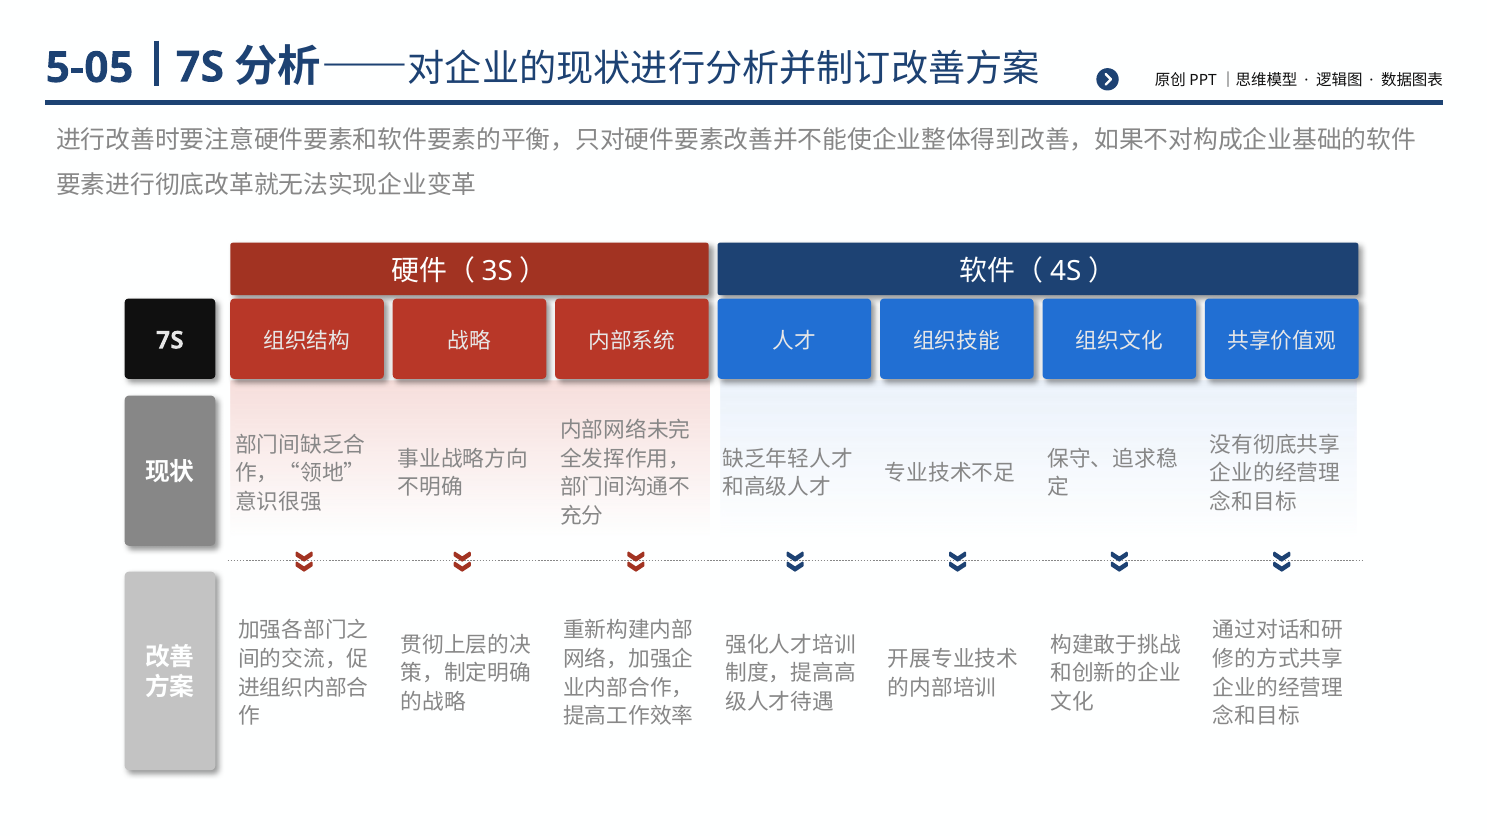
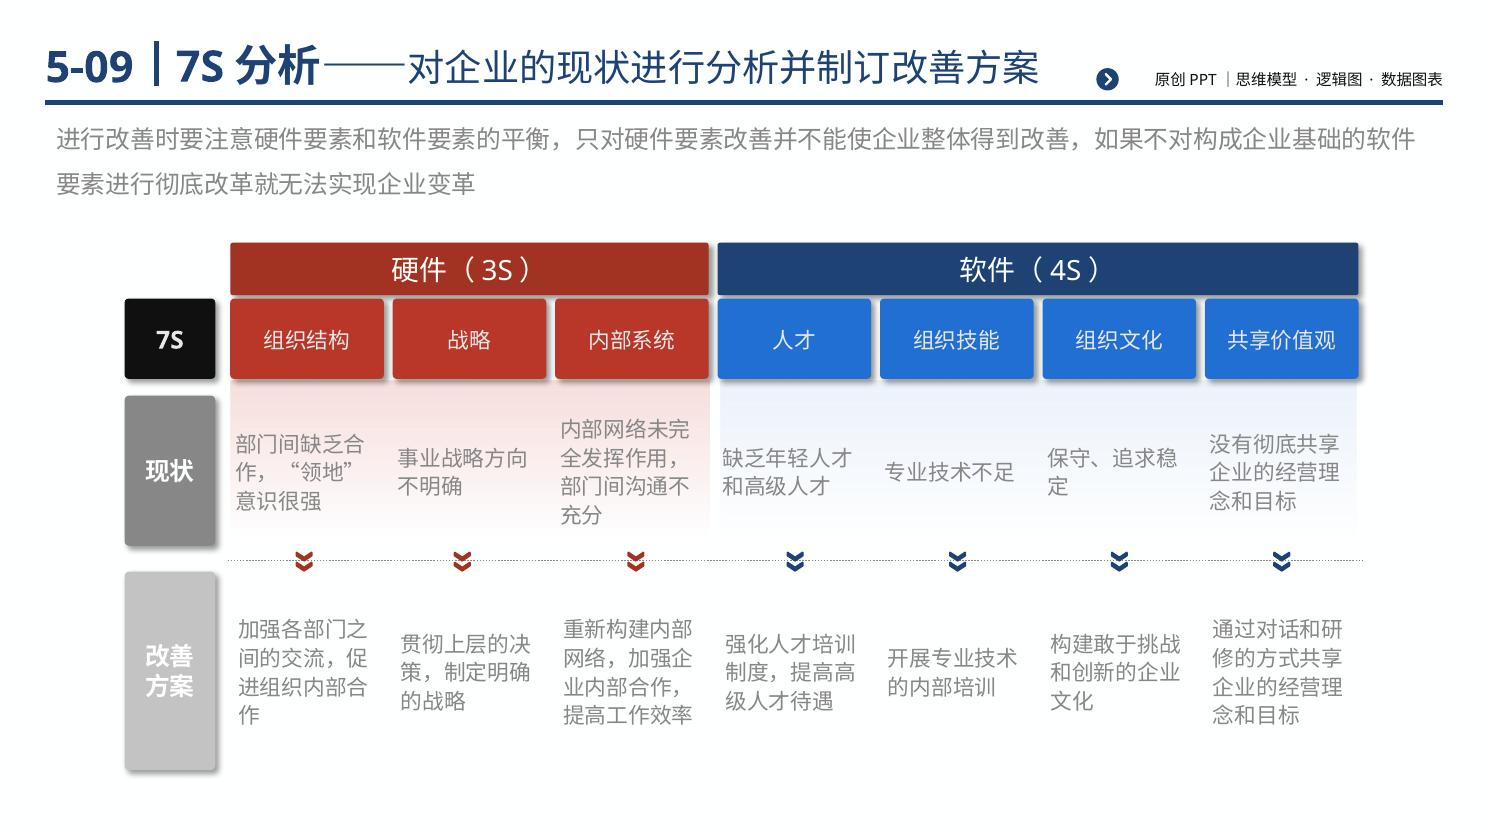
5-05: 5-05 -> 5-09 (90, 68)
